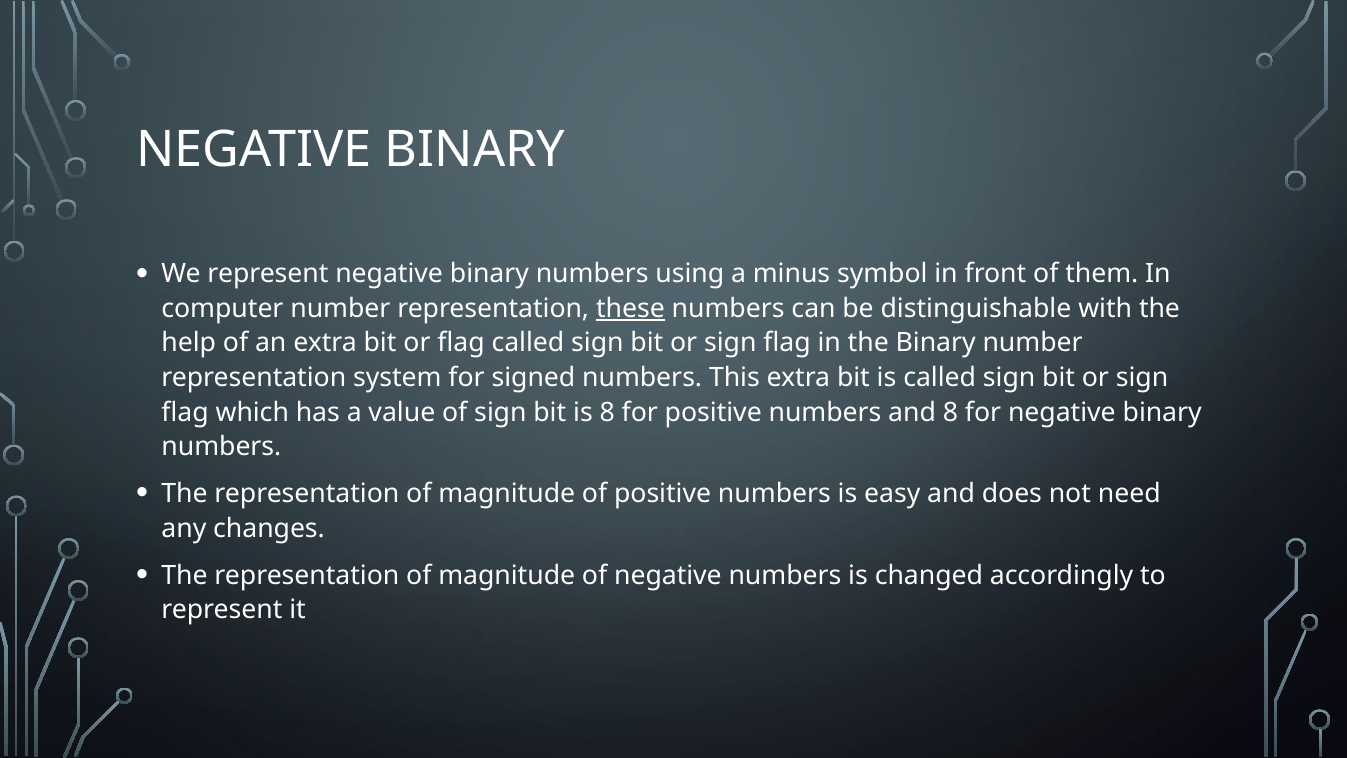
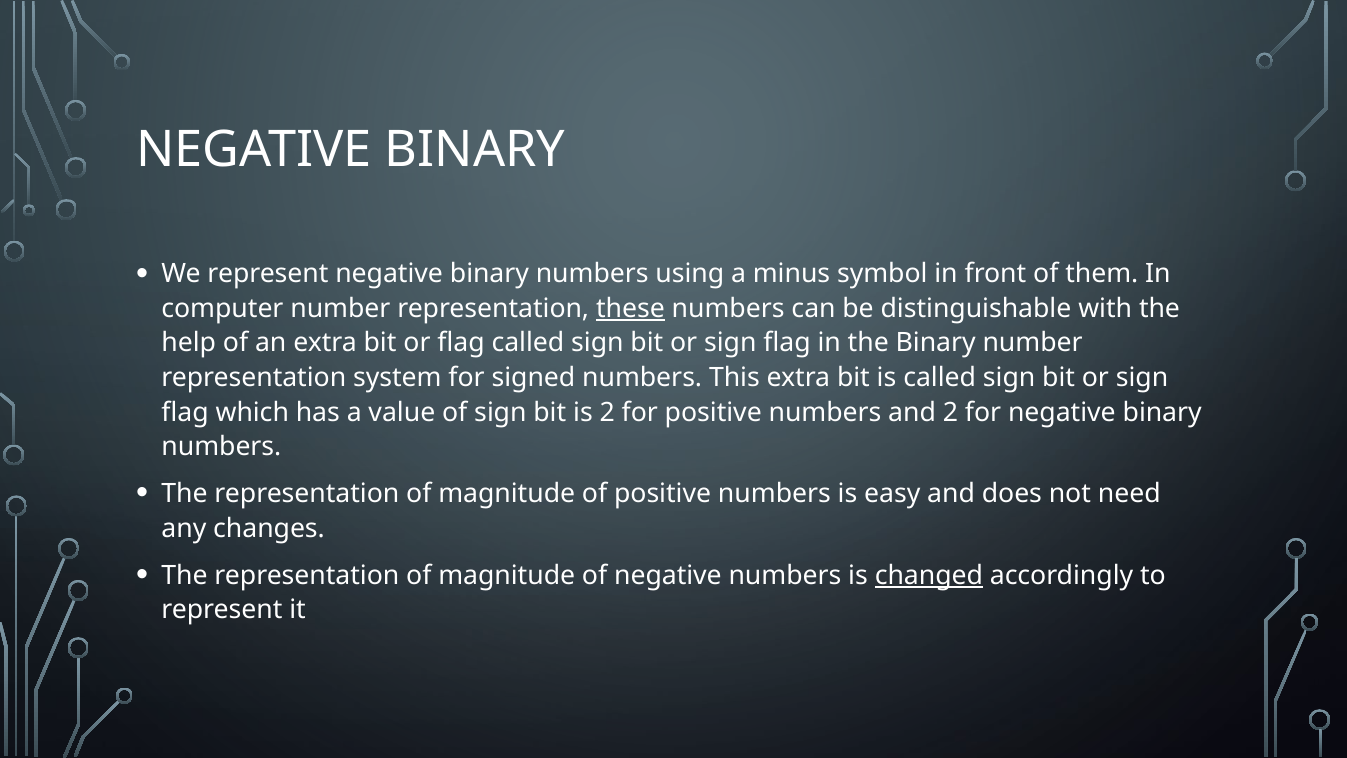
is 8: 8 -> 2 (607, 412)
and 8: 8 -> 2 (950, 412)
changed underline: none -> present (929, 575)
